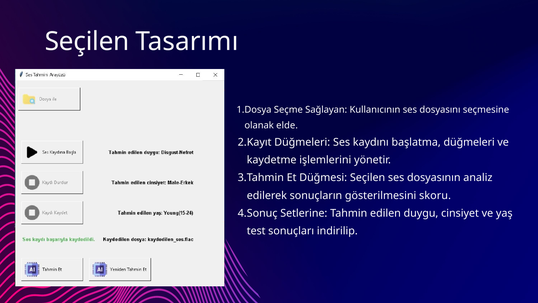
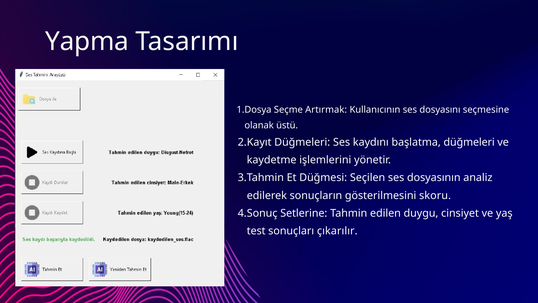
Seçilen: Seçilen -> Yapma (87, 41)
Sağlayan: Sağlayan -> Artırmak (326, 110)
elde: elde -> üstü (287, 125)
indirilip: indirilip -> çıkarılır (337, 231)
